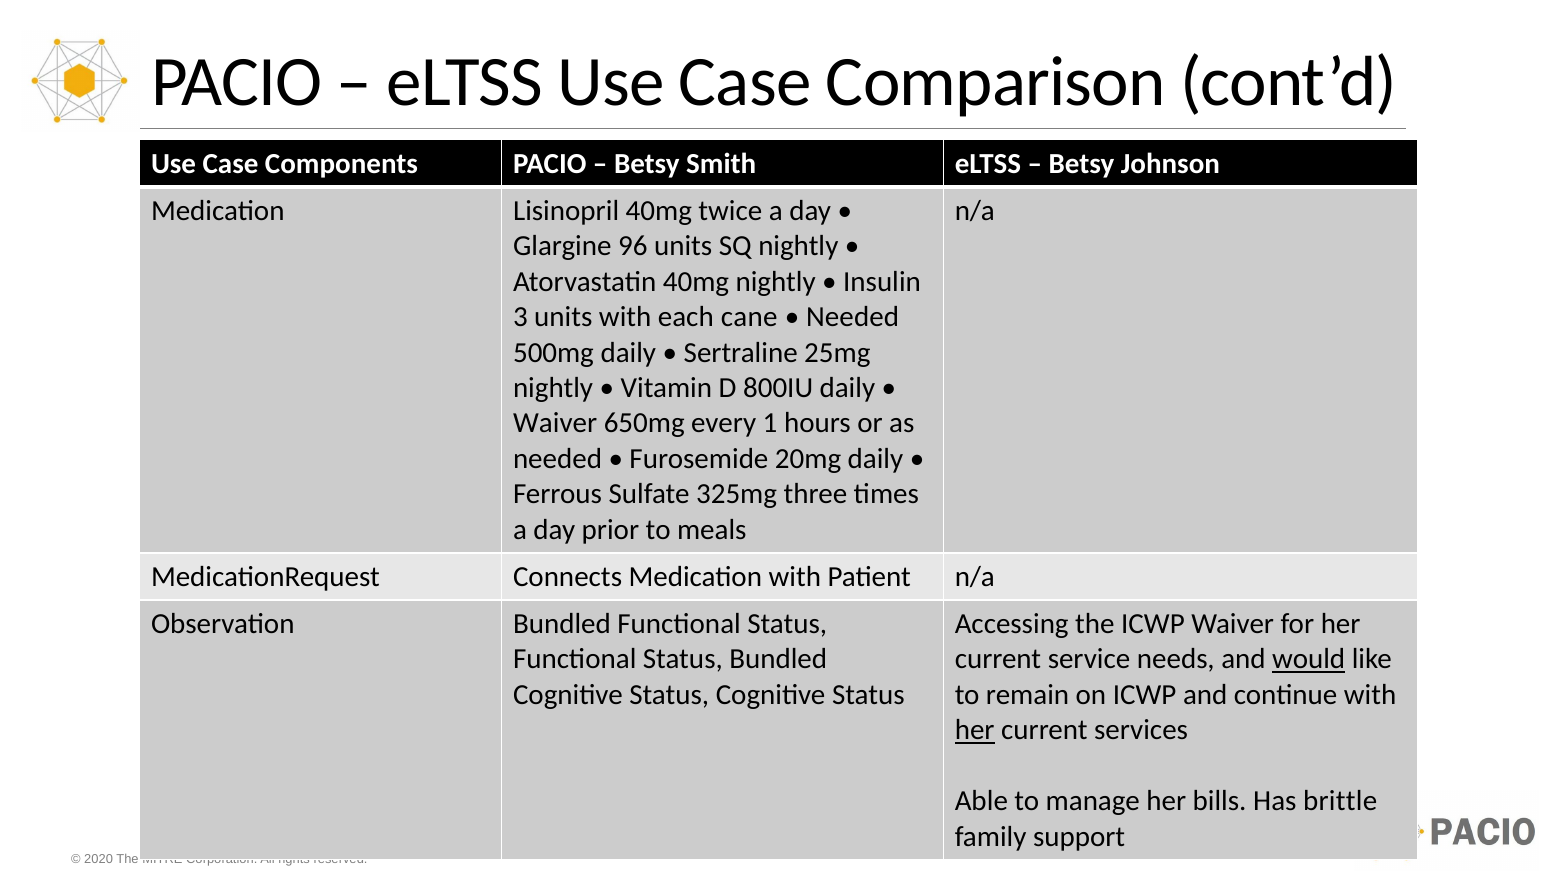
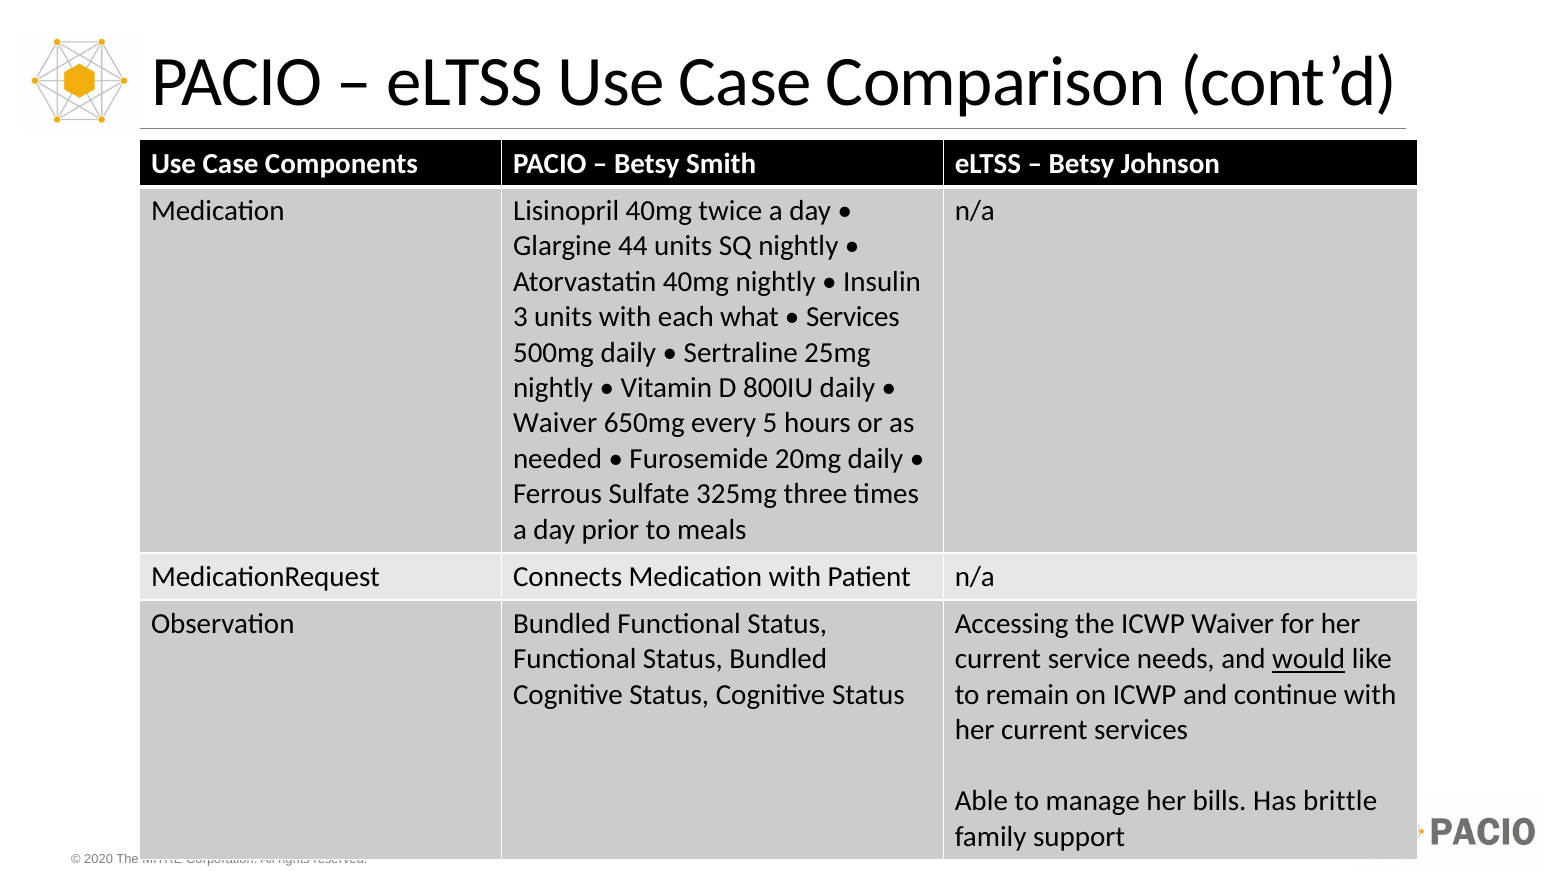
96: 96 -> 44 (633, 246)
cane: cane -> what (750, 317)
Needed: Needed -> Services (853, 317)
1: 1 -> 5 (770, 424)
her underline: present -> none (975, 730)
